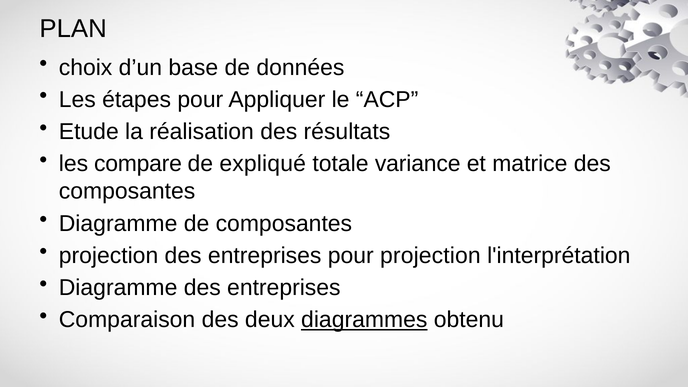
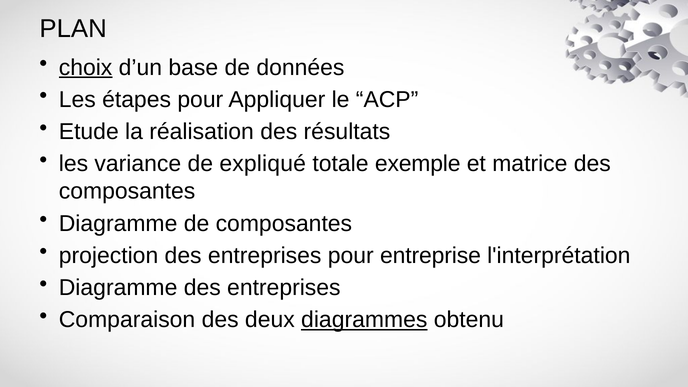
choix underline: none -> present (86, 67)
compare: compare -> variance (138, 164)
variance: variance -> exemple (418, 164)
pour projection: projection -> entreprise (431, 256)
